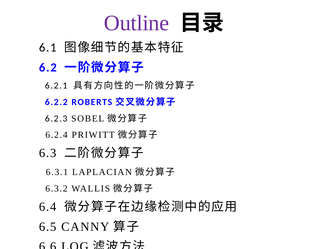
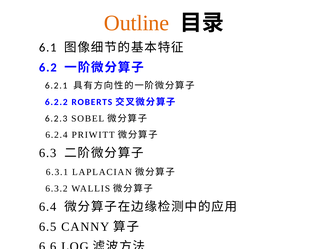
Outline colour: purple -> orange (137, 23)
